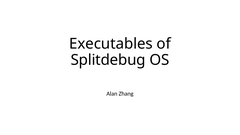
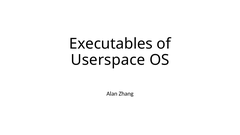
Splitdebug: Splitdebug -> Userspace (108, 60)
